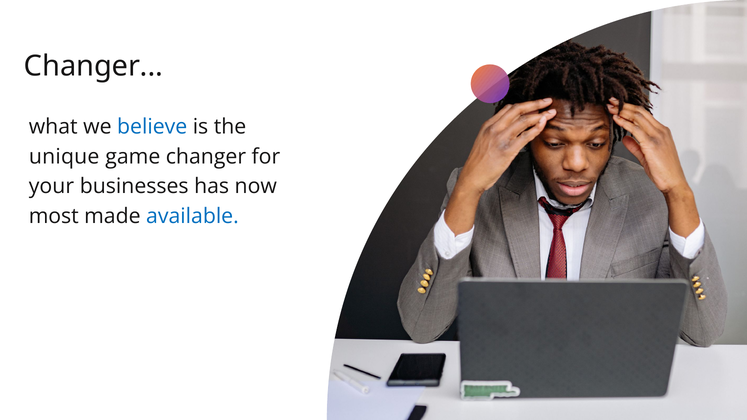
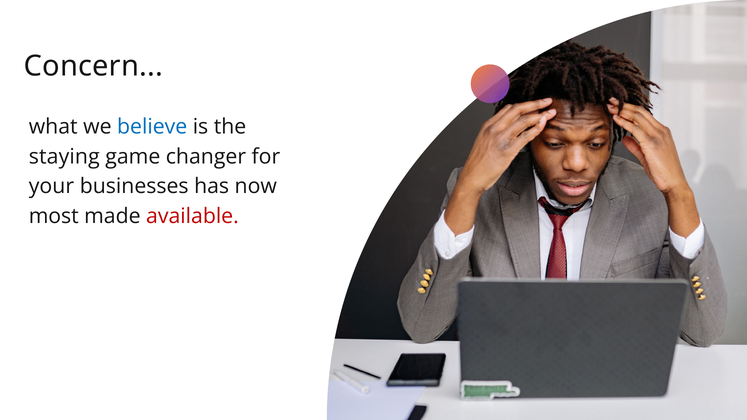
Changer: Changer -> Concern (93, 66)
unique: unique -> staying (64, 157)
available colour: blue -> red (192, 216)
